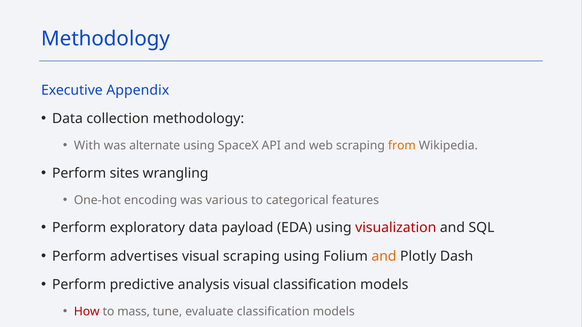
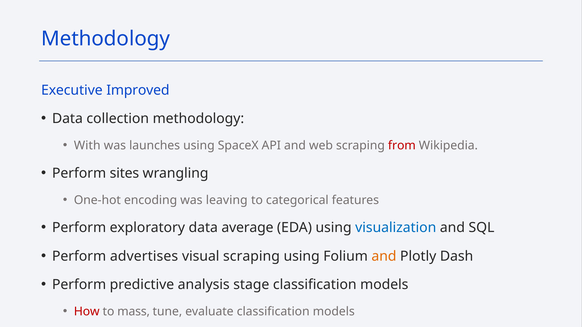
Appendix: Appendix -> Improved (138, 90)
alternate: alternate -> launches (155, 146)
from colour: orange -> red (402, 146)
various: various -> leaving (227, 200)
payload: payload -> average (247, 228)
visualization colour: red -> blue (396, 228)
analysis visual: visual -> stage (251, 285)
